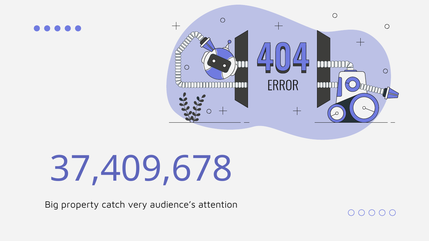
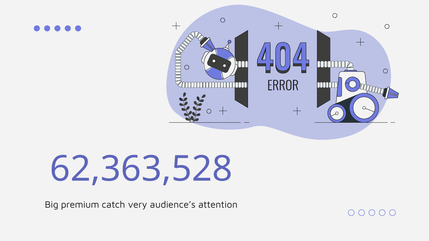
37,409,678: 37,409,678 -> 62,363,528 (141, 169)
property: property -> premium (80, 205)
